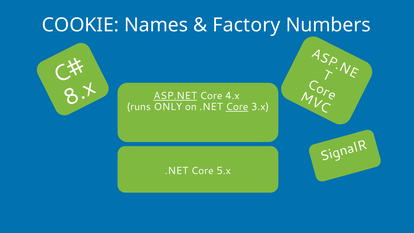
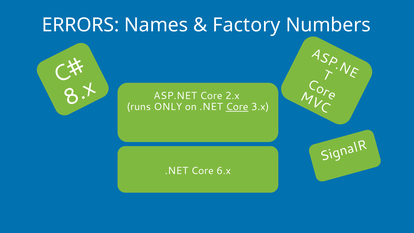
COOKIE: COOKIE -> ERRORS (81, 25)
ASP.NET underline: present -> none (175, 96)
4.x: 4.x -> 2.x (232, 96)
5.x: 5.x -> 6.x (224, 171)
